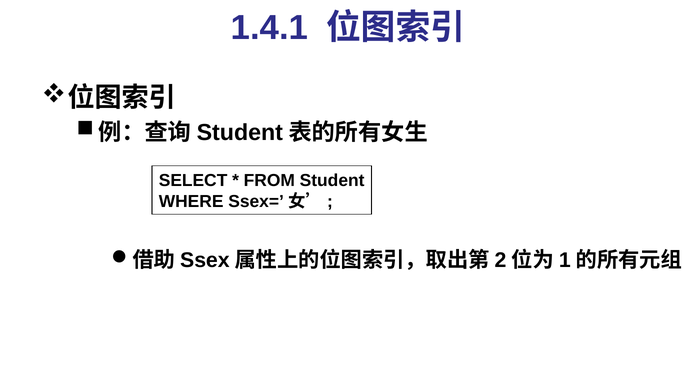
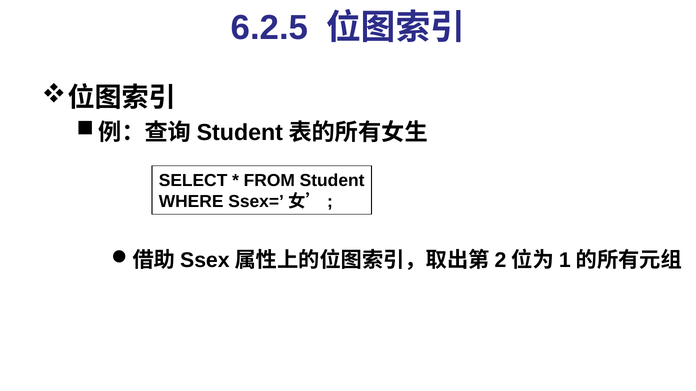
1.4.1: 1.4.1 -> 6.2.5 (269, 28)
